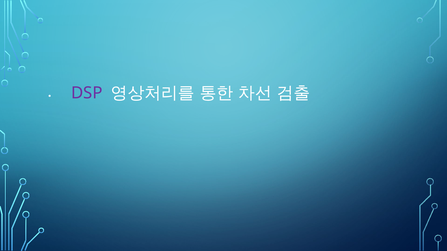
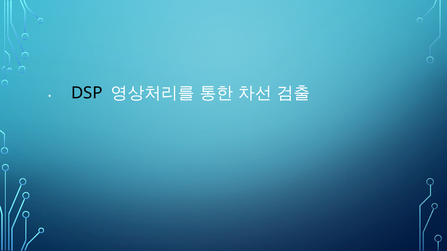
DSP colour: purple -> black (87, 93)
